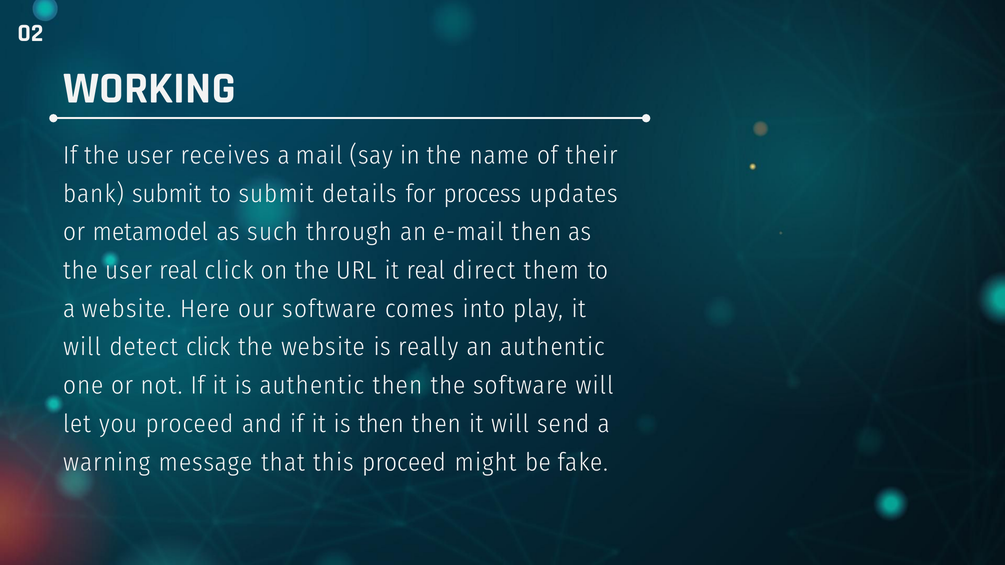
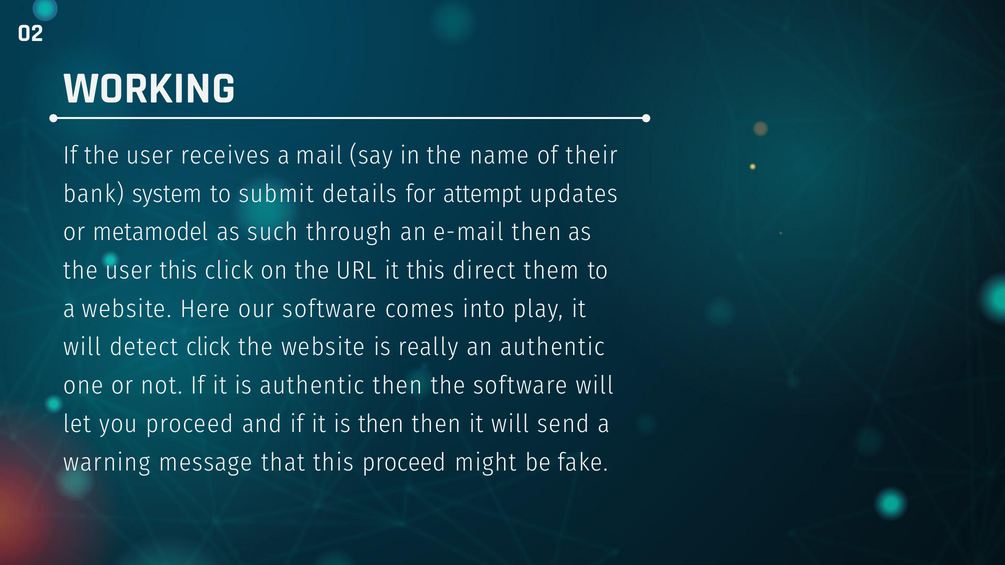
bank submit: submit -> system (167, 194)
process: process -> attempt (483, 194)
user real: real -> this (179, 271)
it real: real -> this (426, 271)
